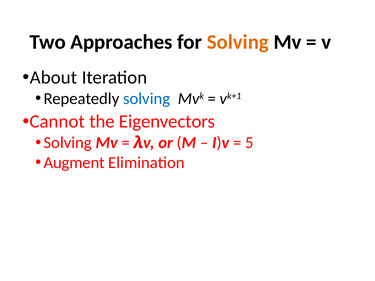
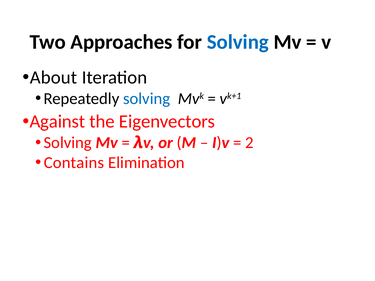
Solving colour: orange -> blue (238, 42)
Cannot: Cannot -> Against (57, 122)
5: 5 -> 2 (249, 143)
Augment: Augment -> Contains (74, 163)
